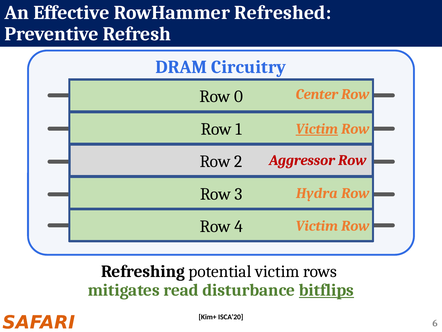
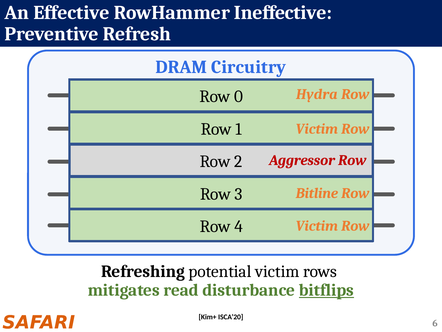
Refreshed: Refreshed -> Ineffective (283, 13)
Center: Center -> Hydra (317, 94)
Victim underline: present -> none (317, 129)
Hydra: Hydra -> Bitline (317, 193)
